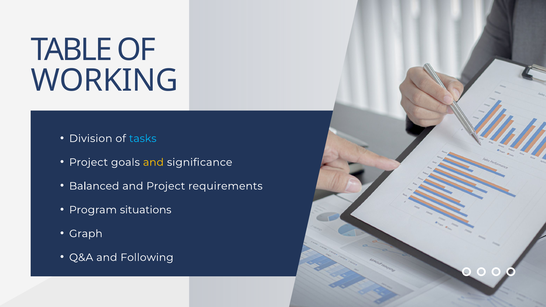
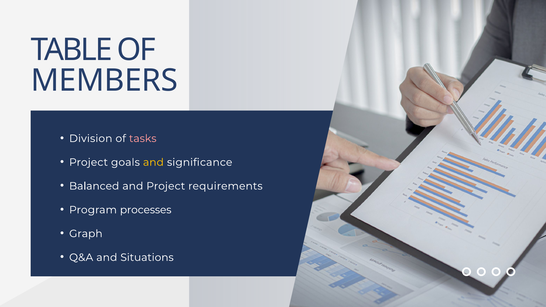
WORKING: WORKING -> MEMBERS (104, 80)
tasks colour: light blue -> pink (143, 139)
situations: situations -> processes (146, 210)
Following: Following -> Situations (147, 258)
